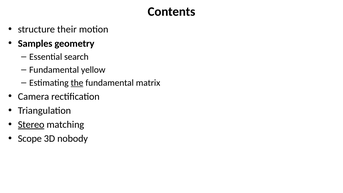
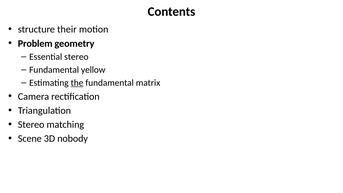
Samples: Samples -> Problem (35, 43)
Essential search: search -> stereo (76, 57)
Stereo underline: present -> none (31, 124)
Scope: Scope -> Scene (30, 138)
